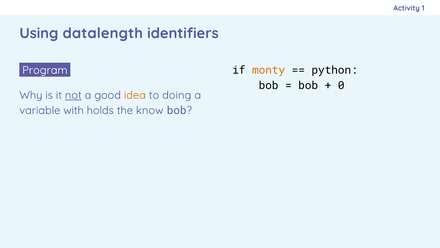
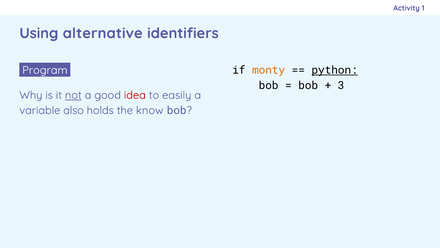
datalength: datalength -> alternative (103, 33)
python underline: none -> present (335, 70)
0: 0 -> 3 (341, 85)
idea colour: orange -> red (135, 95)
doing: doing -> easily (177, 95)
with: with -> also (74, 110)
